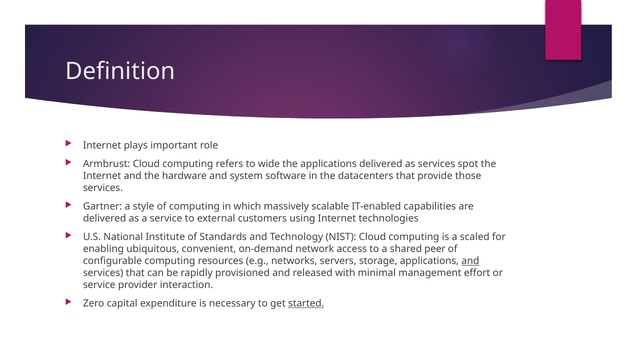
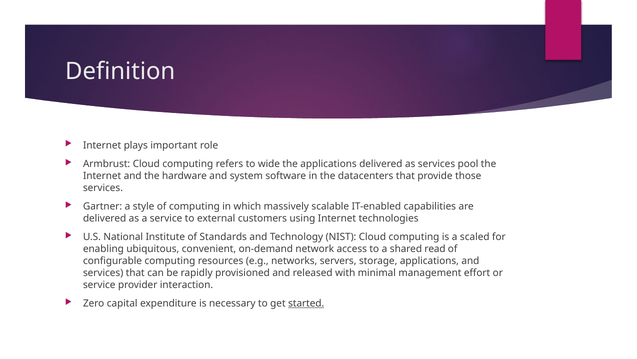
spot: spot -> pool (468, 164)
peer: peer -> read (435, 249)
and underline: present -> none (470, 261)
